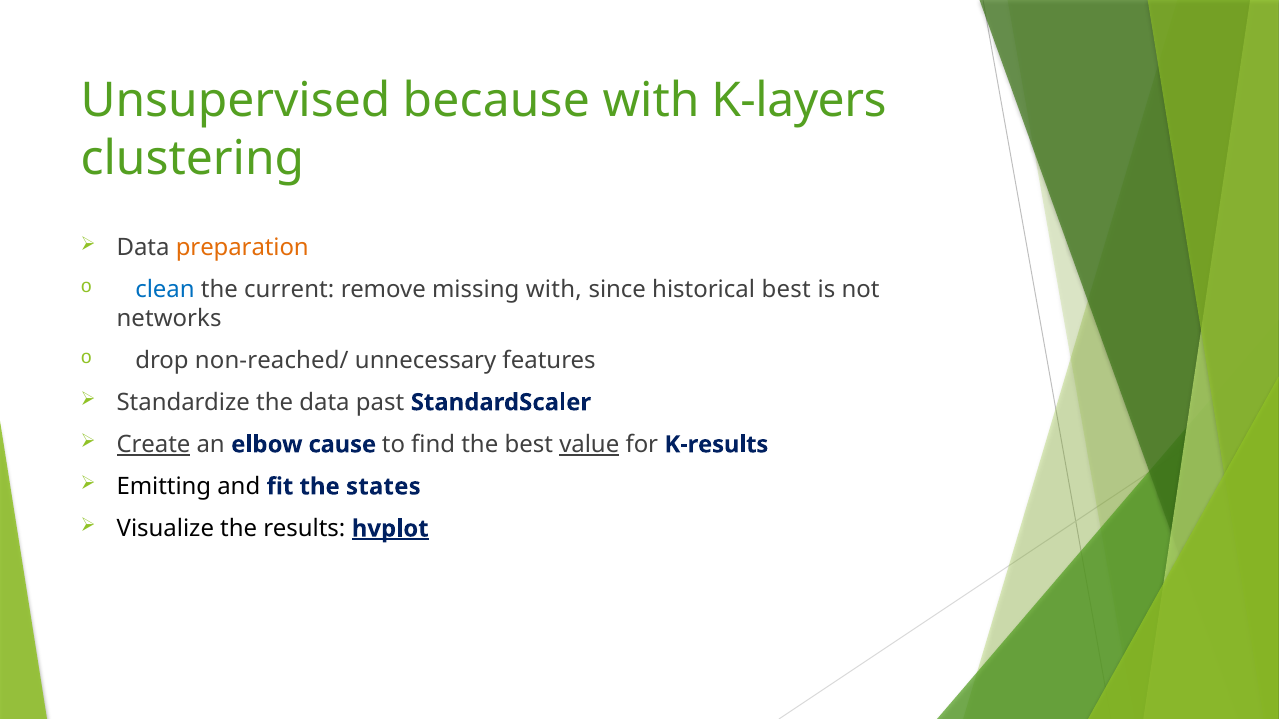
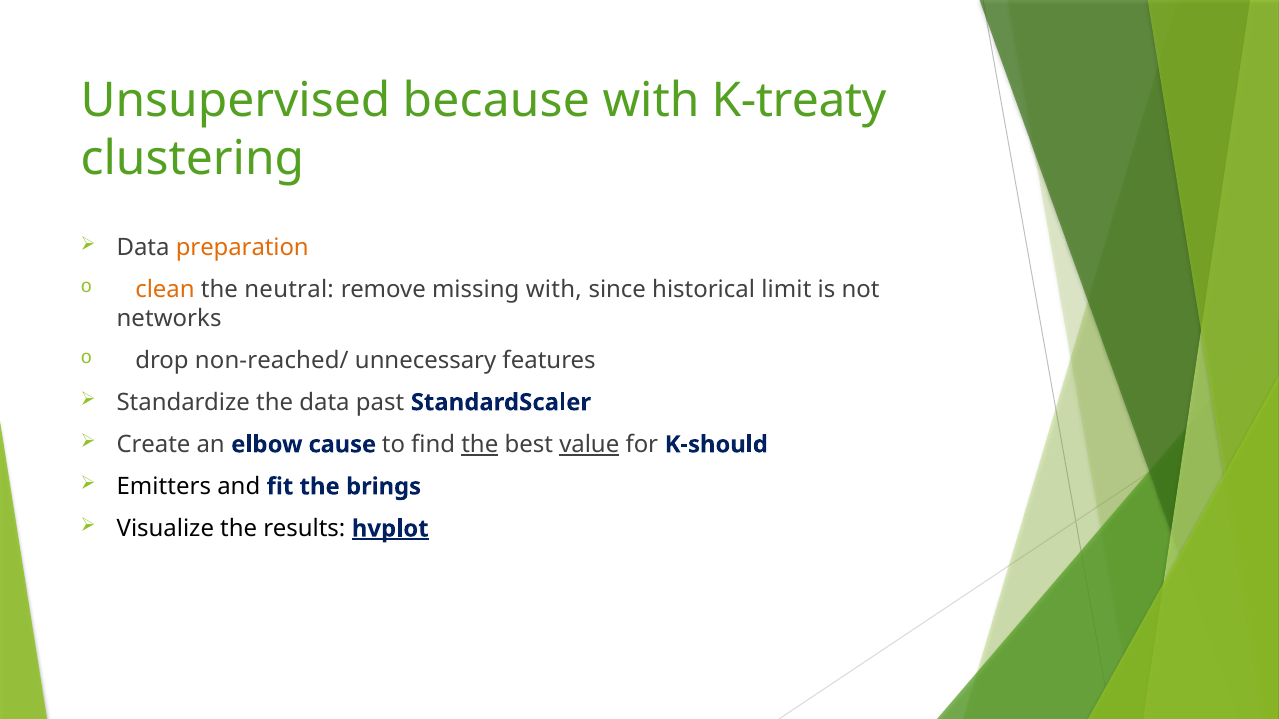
K-layers: K-layers -> K-treaty (799, 101)
clean colour: blue -> orange (165, 290)
current: current -> neutral (289, 290)
historical best: best -> limit (786, 290)
Create underline: present -> none (153, 445)
the underline: none -> present (480, 445)
K-results: K-results -> K-should (716, 445)
Emitting: Emitting -> Emitters (164, 487)
states: states -> brings (384, 487)
